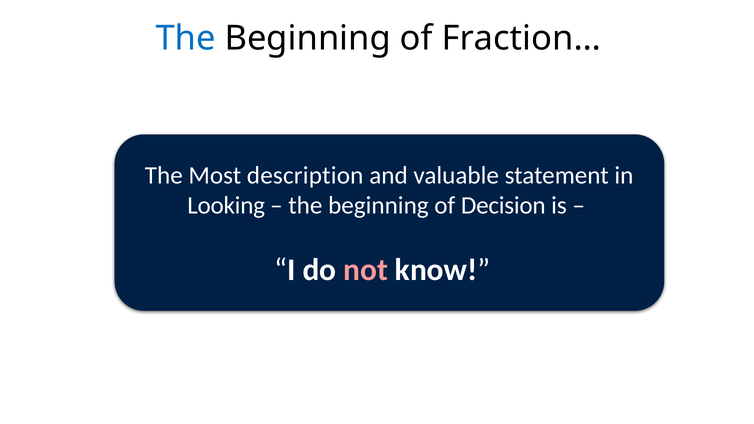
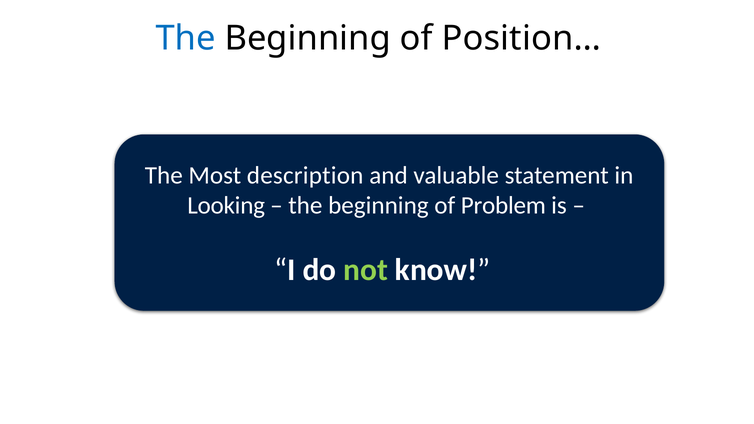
Fraction…: Fraction… -> Position… (521, 38)
Decision: Decision -> Problem (503, 206)
not colour: pink -> light green (366, 270)
